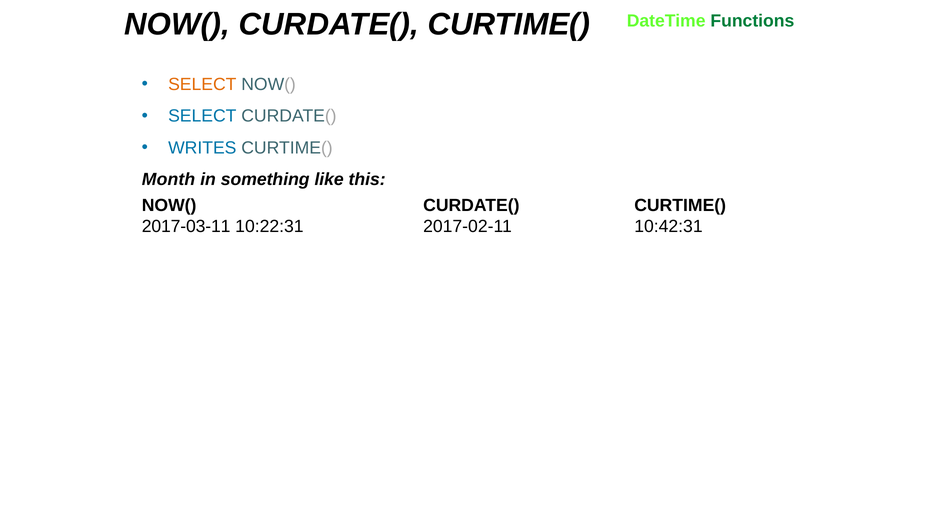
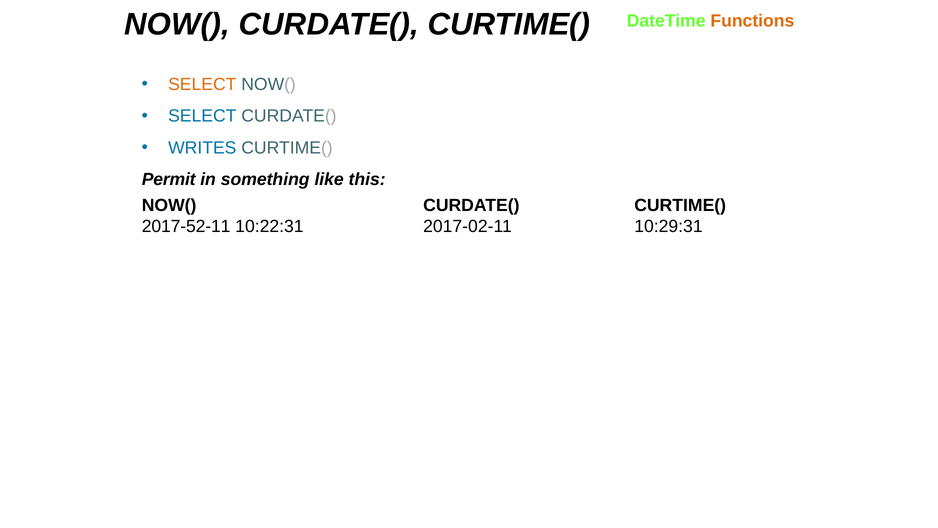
Functions colour: green -> orange (752, 21)
Month: Month -> Permit (169, 179)
2017-03-11: 2017-03-11 -> 2017-52-11 (186, 226)
10:42:31: 10:42:31 -> 10:29:31 (668, 226)
